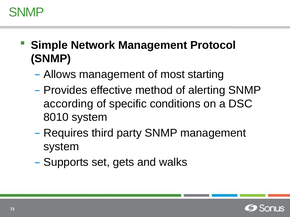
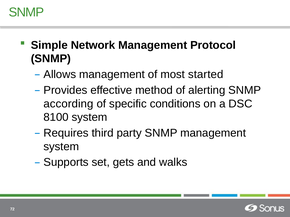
starting: starting -> started (206, 75)
8010: 8010 -> 8100 (56, 117)
